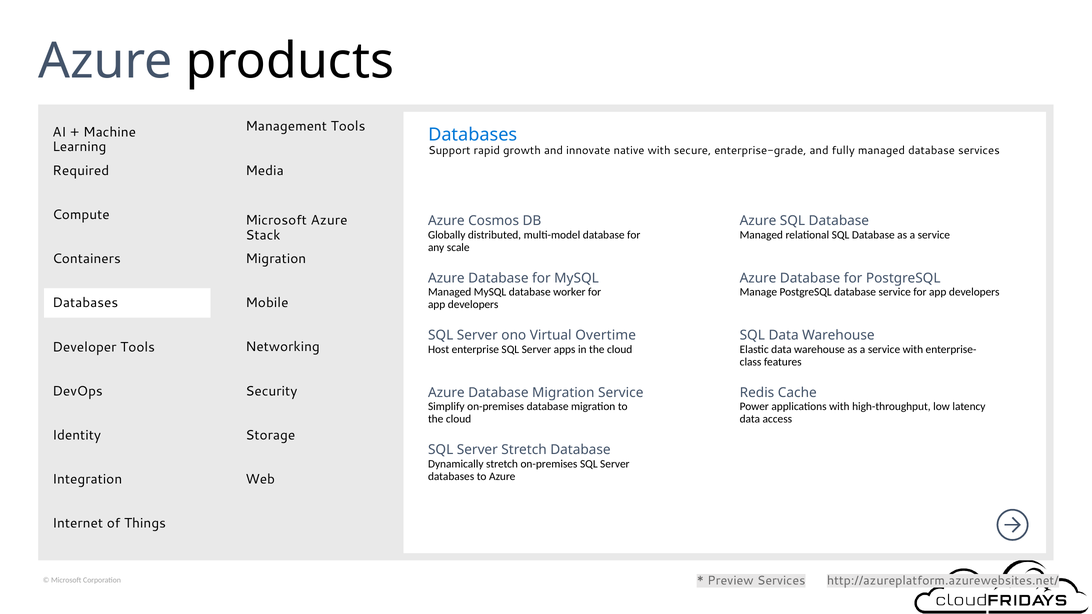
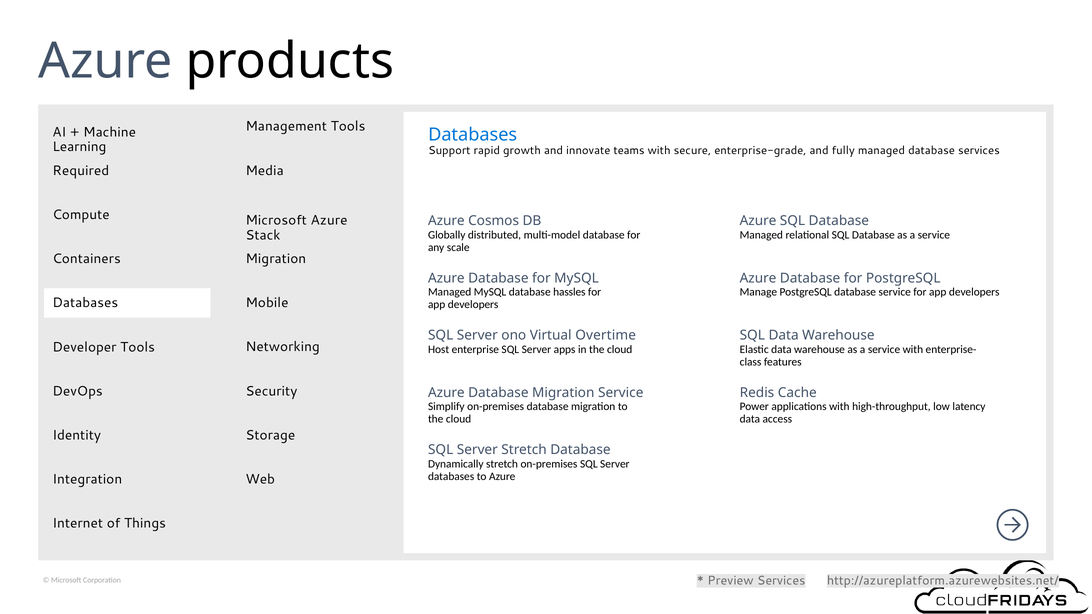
native: native -> teams (629, 151)
worker: worker -> hassles (569, 292)
